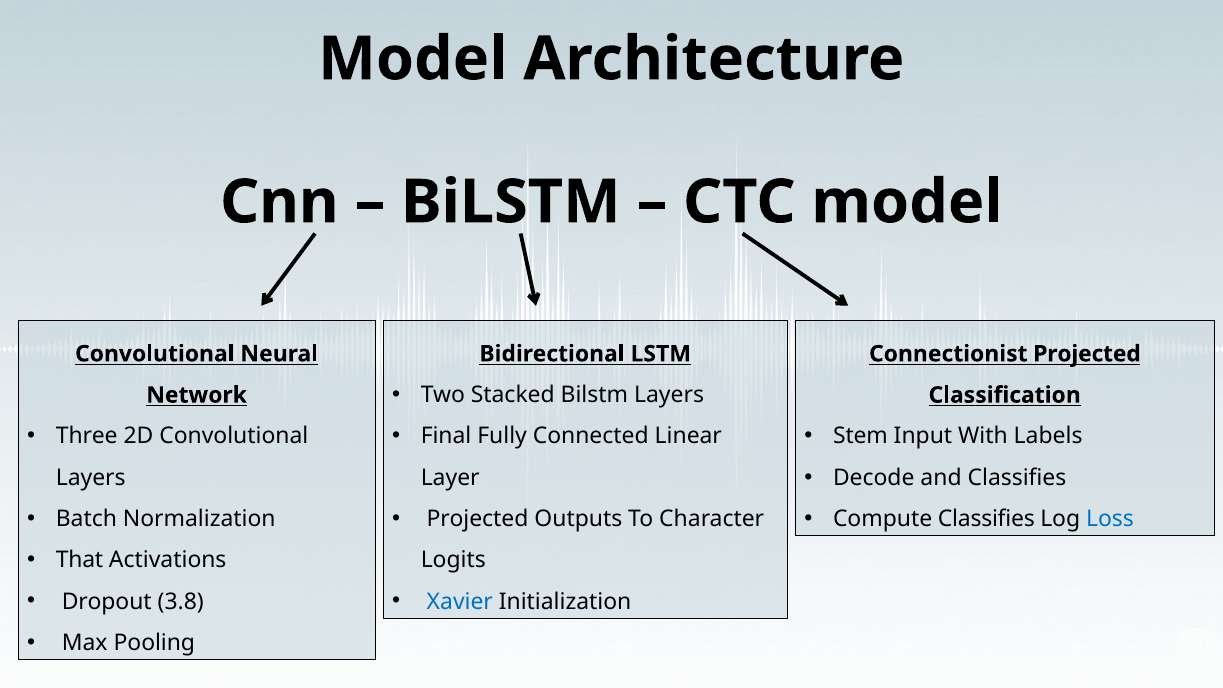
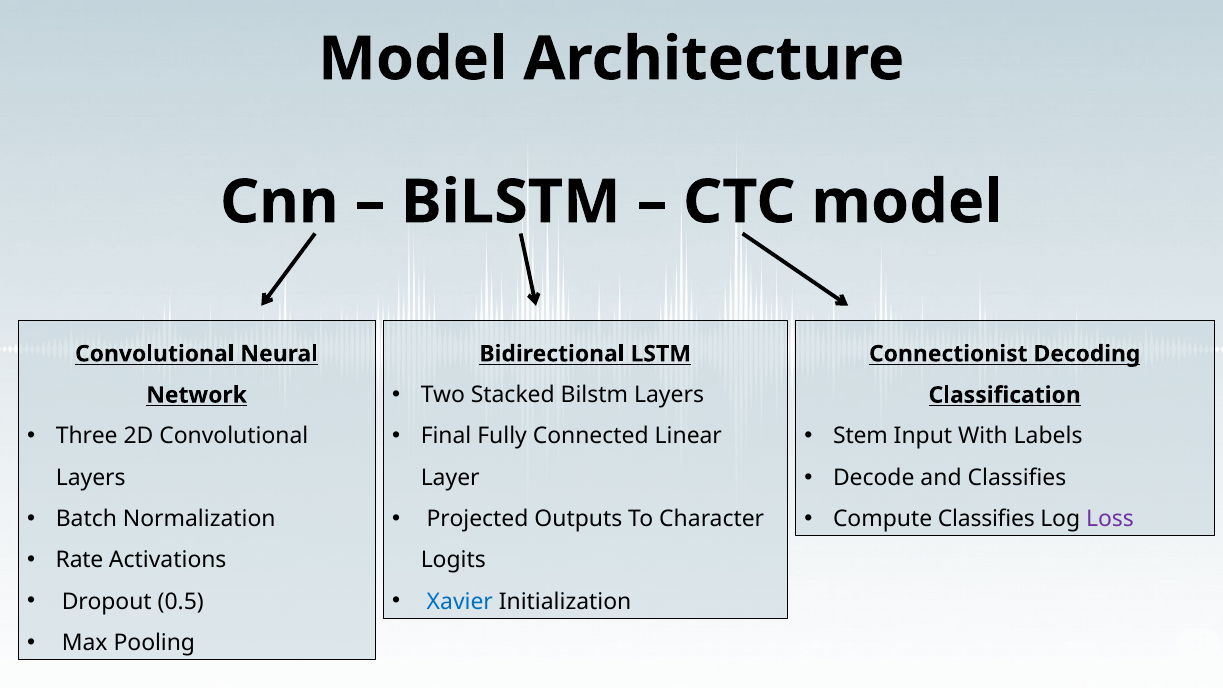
Connectionist Projected: Projected -> Decoding (1087, 354)
Loss colour: blue -> purple (1110, 519)
That: That -> Rate (80, 560)
3.8: 3.8 -> 0.5 (181, 601)
